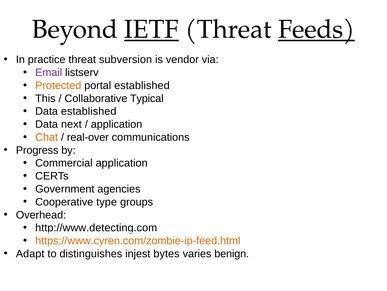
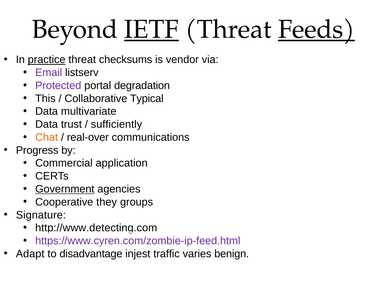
practice underline: none -> present (47, 60)
subversion: subversion -> checksums (126, 60)
Protected colour: orange -> purple (58, 85)
portal established: established -> degradation (142, 85)
Data established: established -> multivariate (89, 111)
next: next -> trust (71, 124)
application: application -> sufficiently (116, 124)
Government underline: none -> present (65, 189)
type: type -> they (107, 201)
Overhead: Overhead -> Signature (41, 214)
https://www.cyren.com/zombie-ip-feed.html colour: orange -> purple (138, 240)
distinguishes: distinguishes -> disadvantage (91, 253)
bytes: bytes -> traffic (167, 253)
